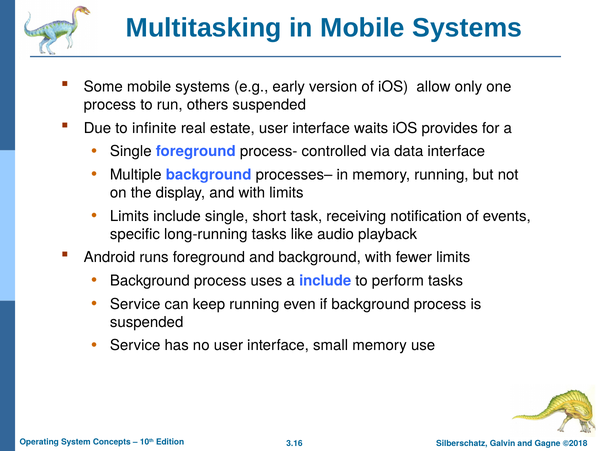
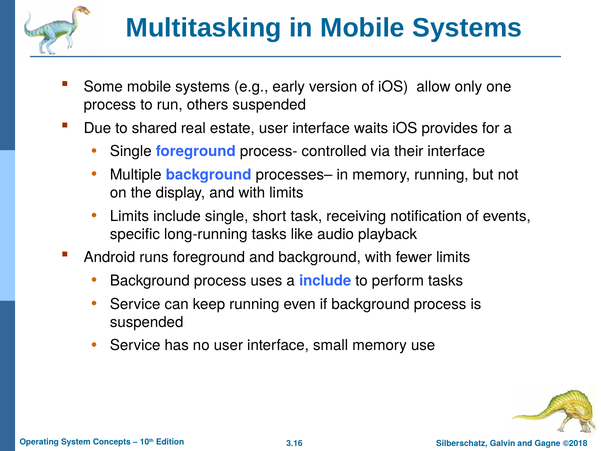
infinite: infinite -> shared (154, 128)
data: data -> their (409, 151)
